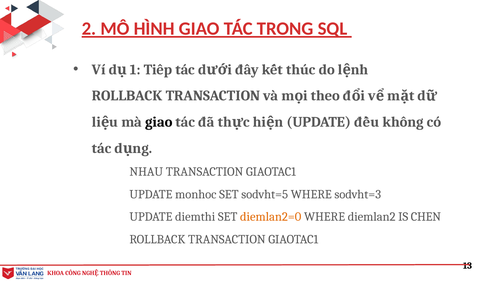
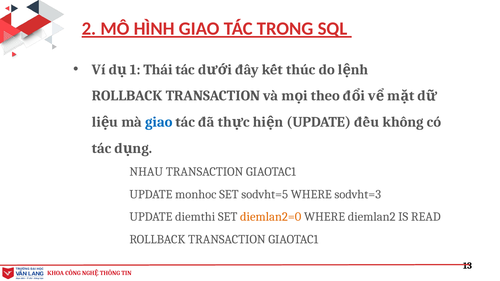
Tiếp: Tiếp -> Thái (158, 70)
giao colour: black -> blue (159, 122)
CHEN: CHEN -> READ (426, 217)
